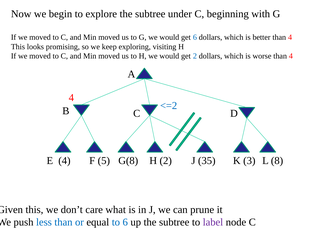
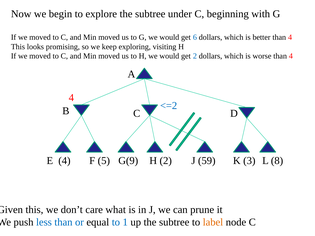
G(8: G(8 -> G(9 (128, 161)
35: 35 -> 59 (207, 161)
to 6: 6 -> 1 (125, 222)
label colour: purple -> orange (213, 222)
